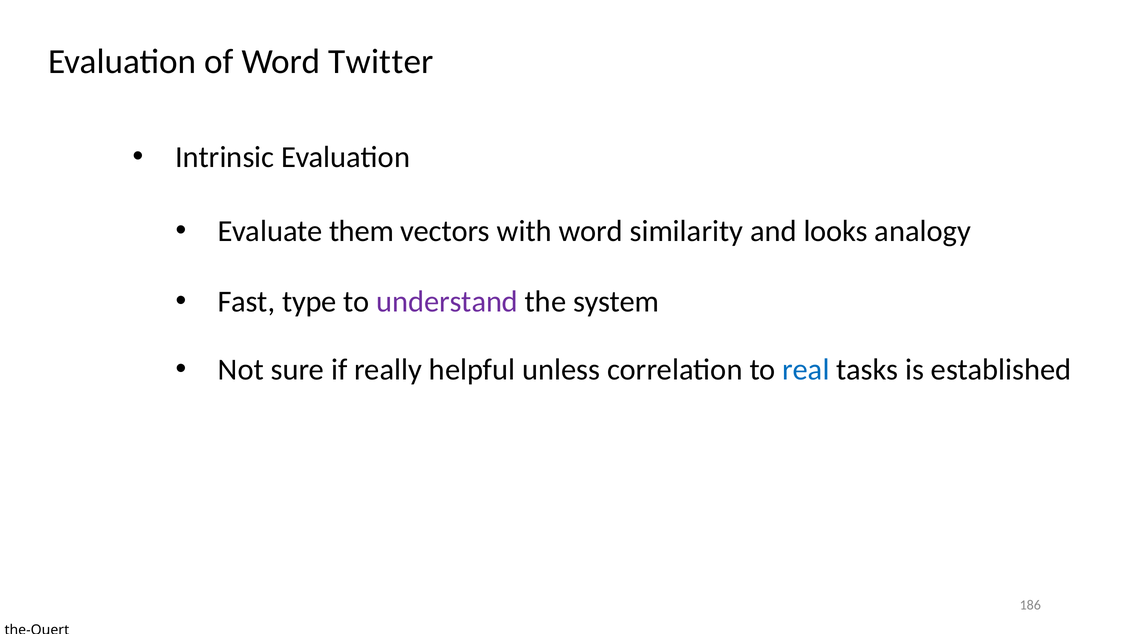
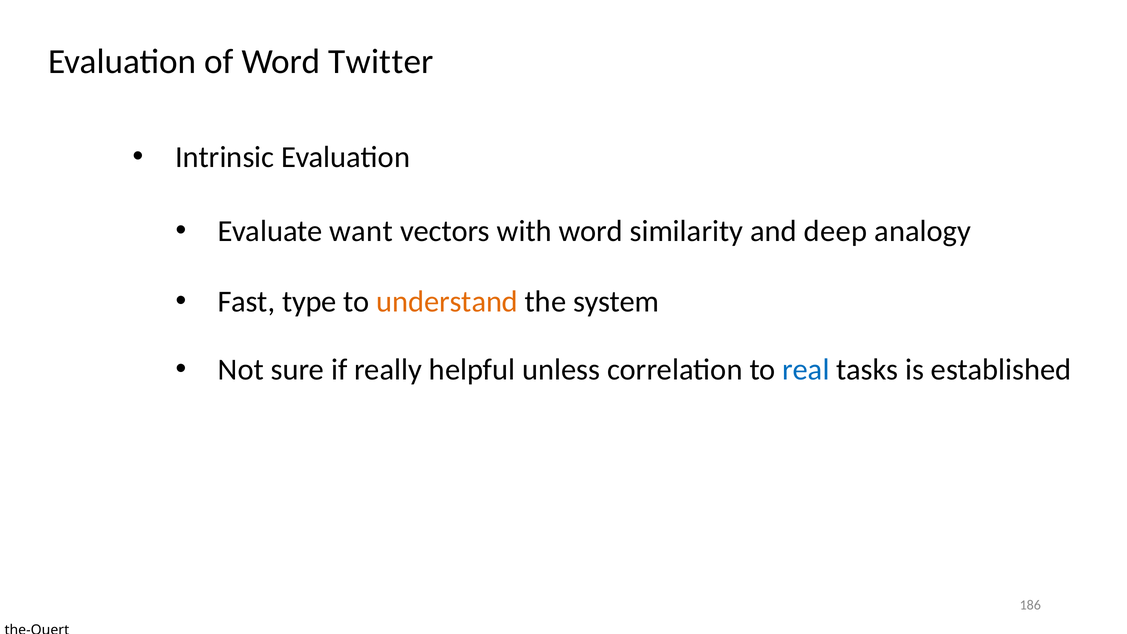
them: them -> want (361, 231)
looks: looks -> deep (835, 231)
understand colour: purple -> orange (447, 302)
